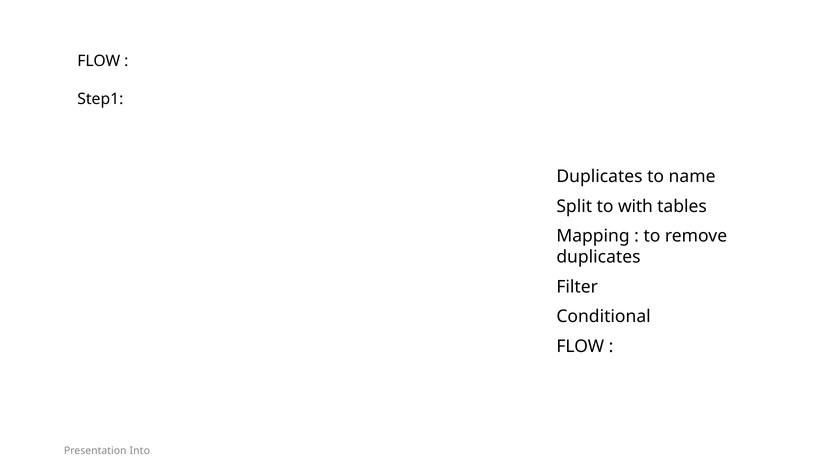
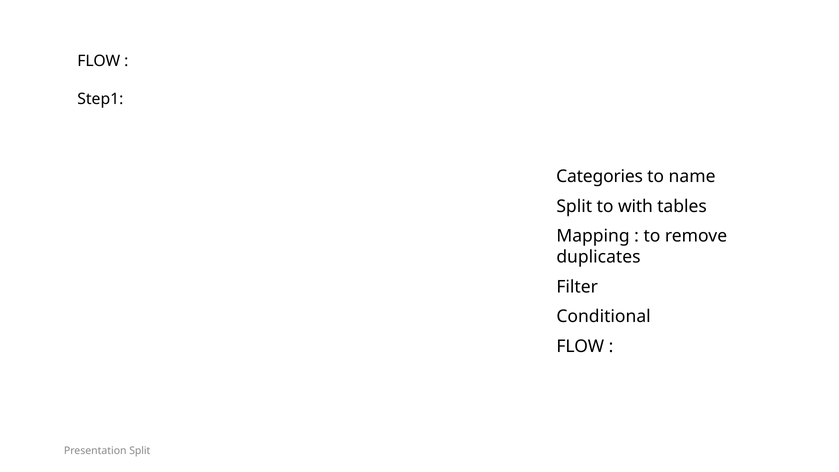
Duplicates: Duplicates -> Categories (600, 177)
Presentation Into: Into -> Split (140, 451)
